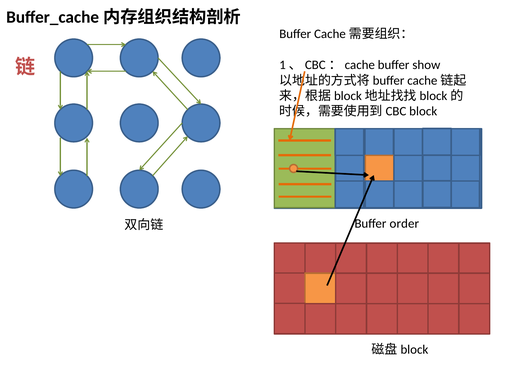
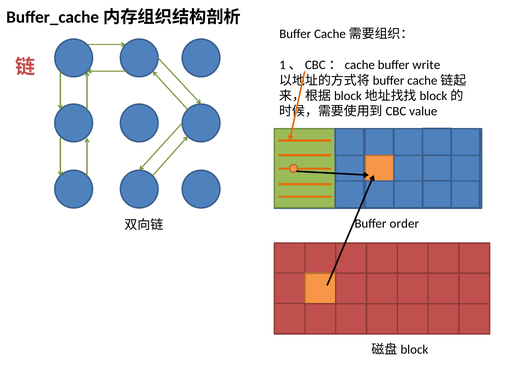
show: show -> write (426, 65)
block: block -> value (423, 111)
